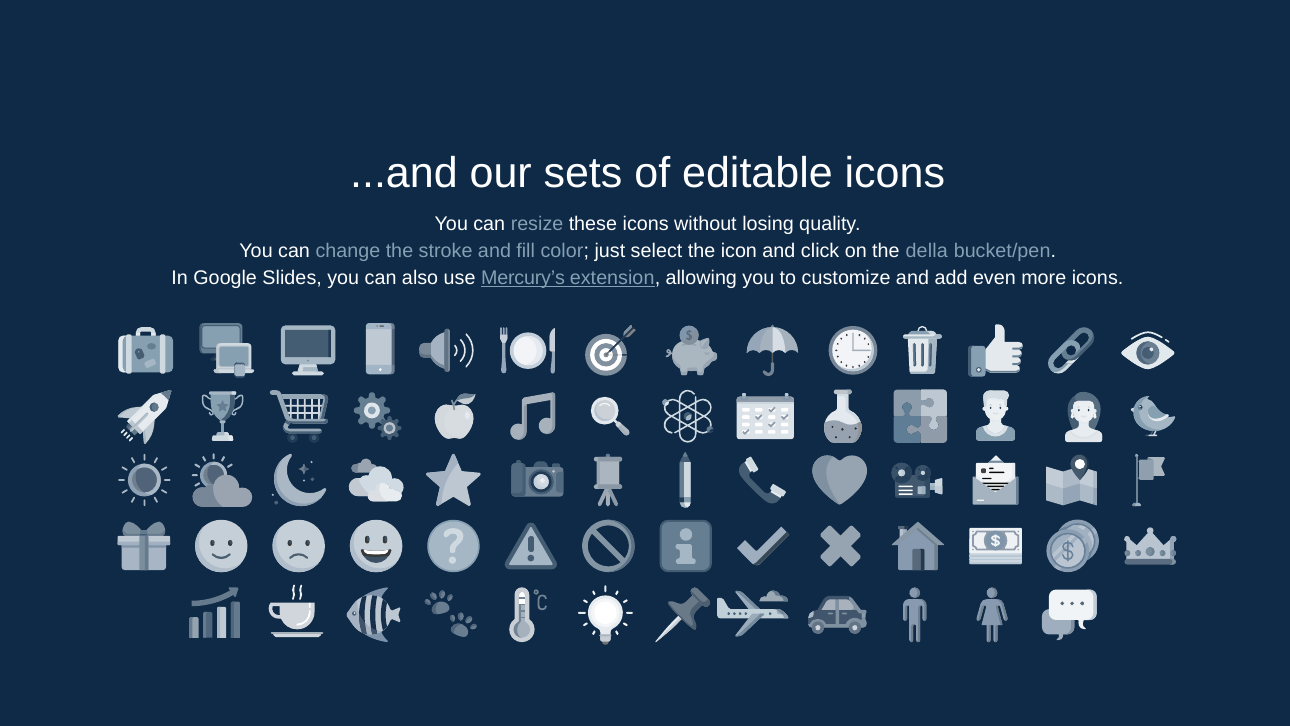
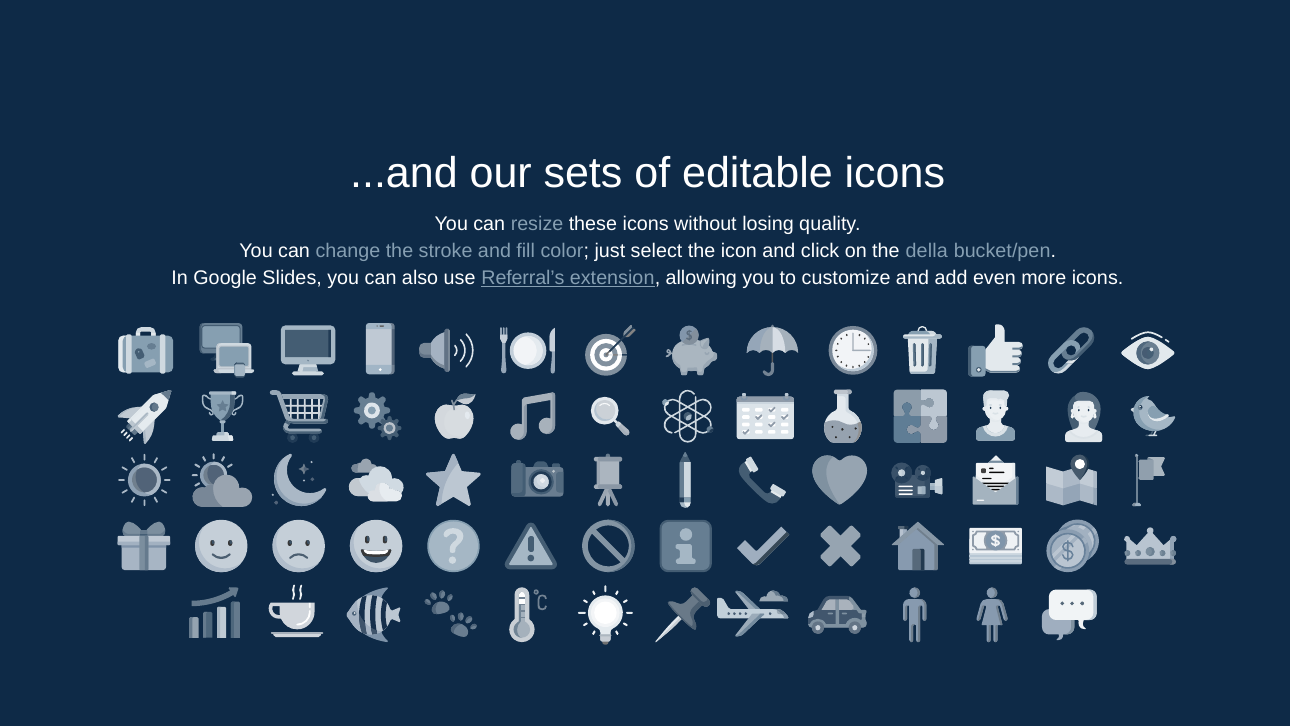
Mercury’s: Mercury’s -> Referral’s (523, 278)
